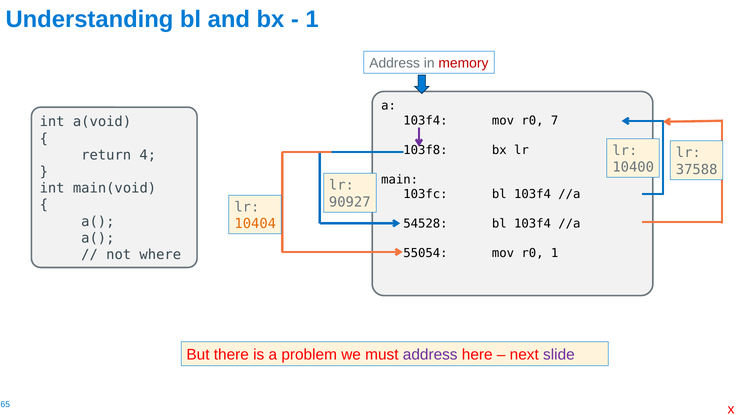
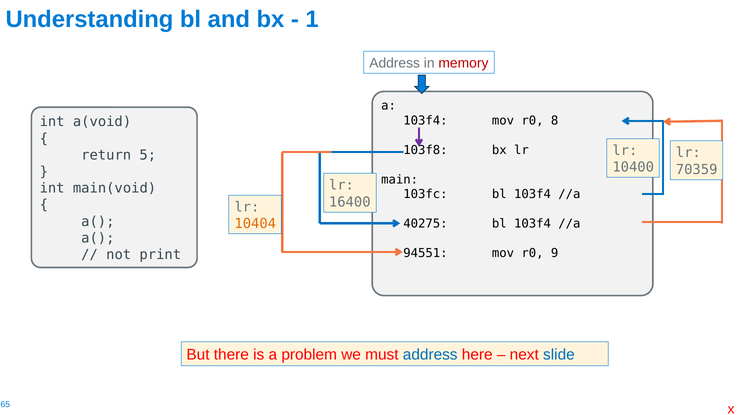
7: 7 -> 8 (555, 121)
4: 4 -> 5 (148, 155)
37588: 37588 -> 70359 (697, 170)
90927: 90927 -> 16400 (350, 202)
54528: 54528 -> 40275 (425, 224)
55054: 55054 -> 94551 (425, 253)
r0 1: 1 -> 9 (555, 253)
where: where -> print (160, 255)
address colour: purple -> blue (430, 355)
slide colour: purple -> blue (559, 355)
